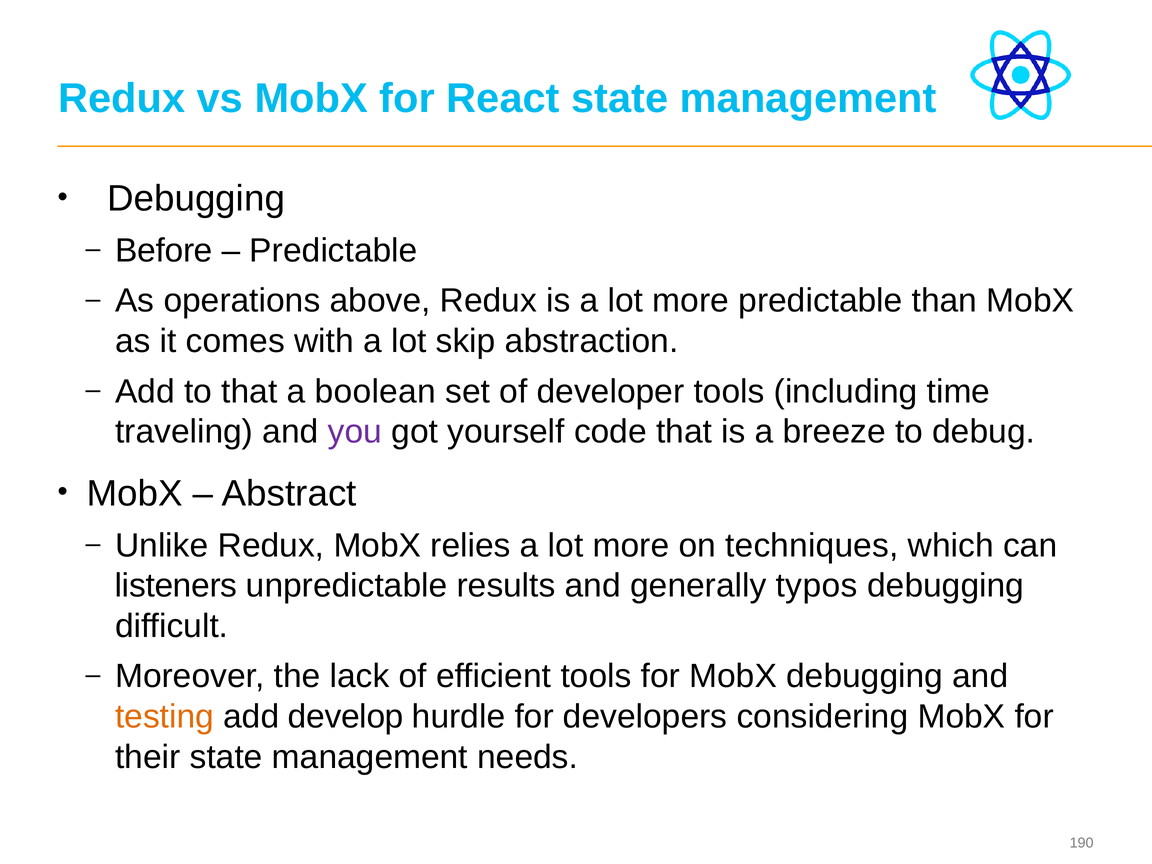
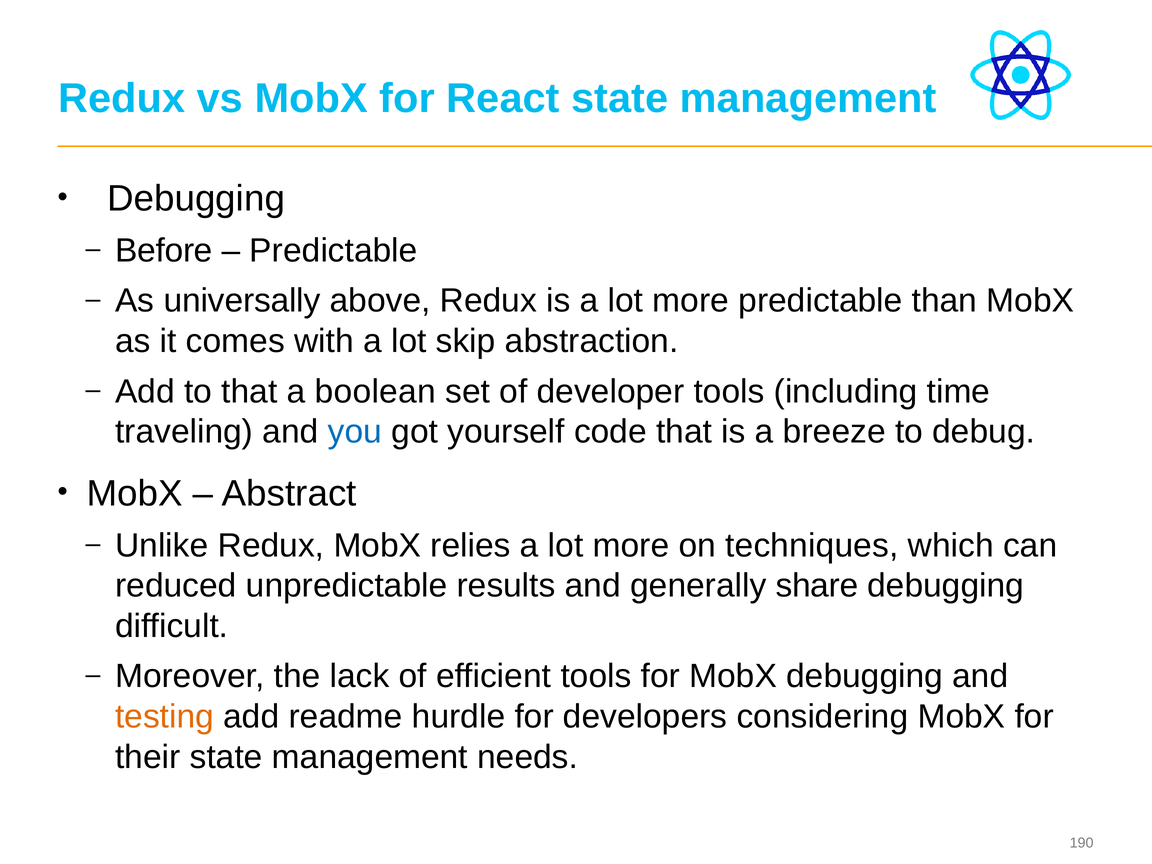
operations: operations -> universally (242, 301)
you colour: purple -> blue (355, 432)
listeners: listeners -> reduced (176, 586)
typos: typos -> share (817, 586)
develop: develop -> readme (346, 717)
